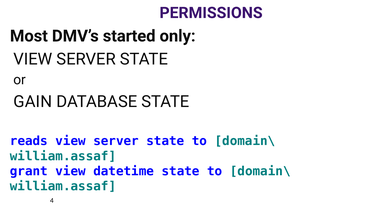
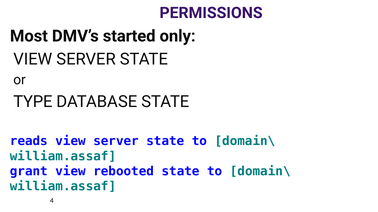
GAIN: GAIN -> TYPE (33, 102)
datetime: datetime -> rebooted (124, 172)
